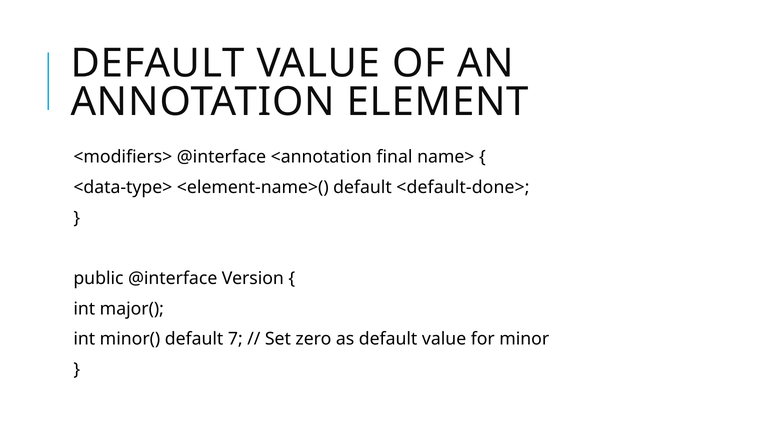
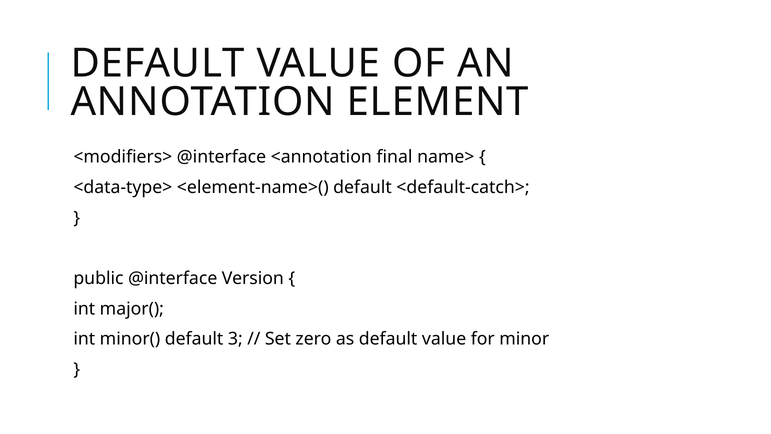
<default-done>: <default-done> -> <default-catch> (463, 187)
7: 7 -> 3 (235, 339)
